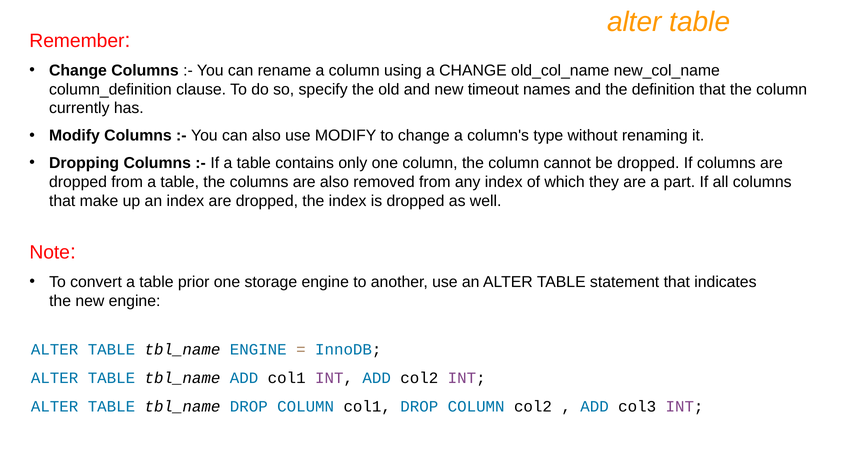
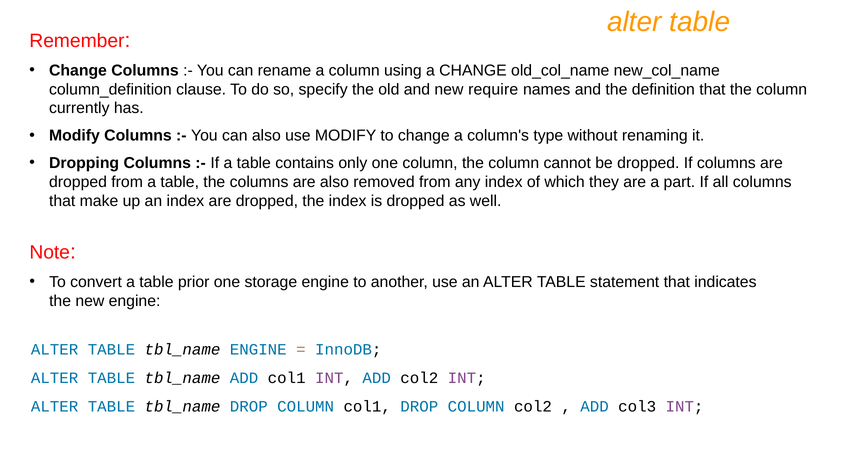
timeout: timeout -> require (493, 89)
